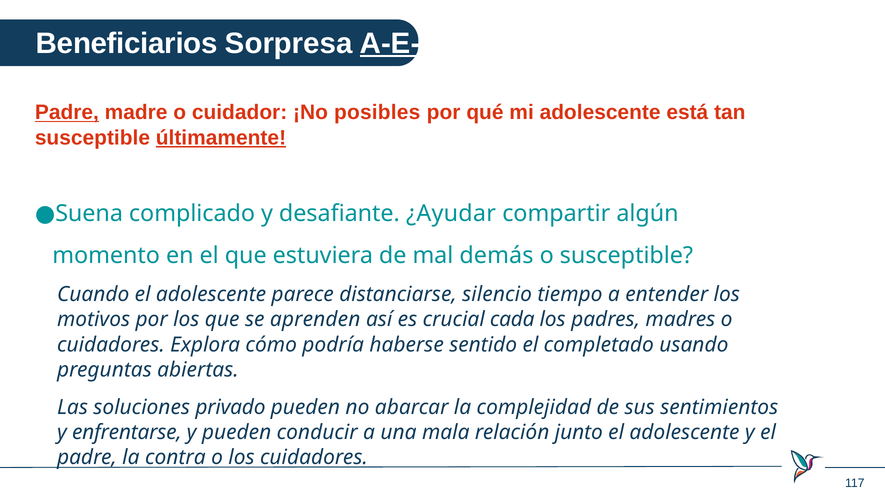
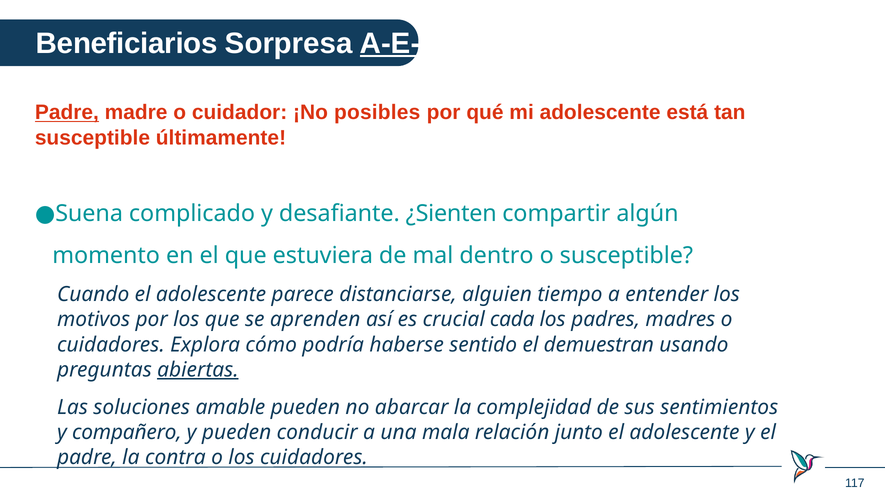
últimamente underline: present -> none (221, 138)
¿Ayudar: ¿Ayudar -> ¿Sienten (451, 214)
demás: demás -> dentro (496, 256)
silencio: silencio -> alguien (497, 294)
completado: completado -> demuestran (599, 345)
abiertas underline: none -> present (198, 370)
privado: privado -> amable (230, 407)
enfrentarse: enfrentarse -> compañero (127, 432)
